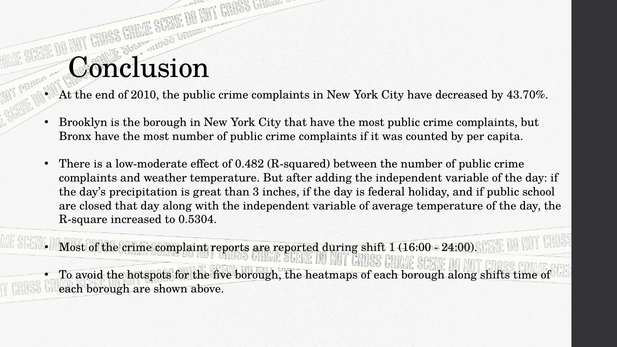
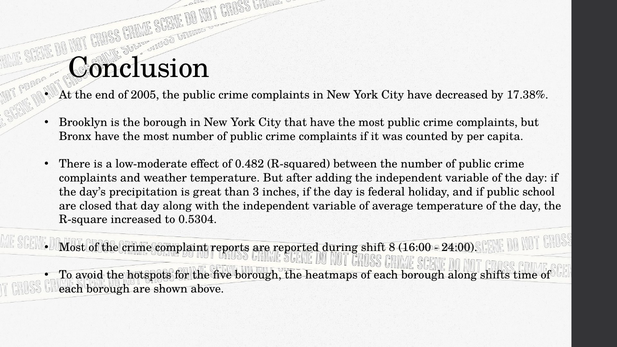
2010: 2010 -> 2005 (145, 95)
43.70%: 43.70% -> 17.38% (528, 95)
1: 1 -> 8 (392, 247)
